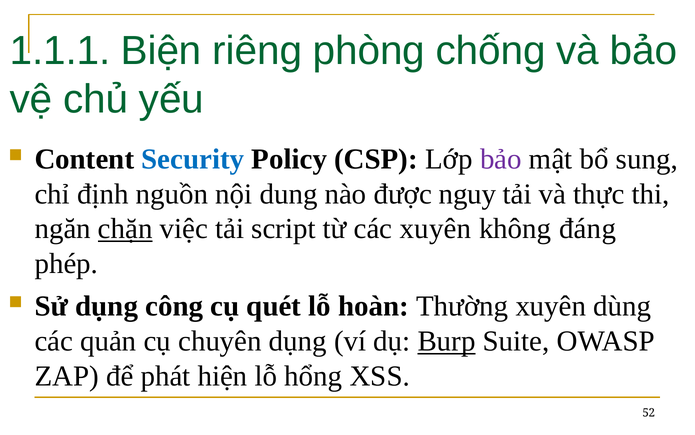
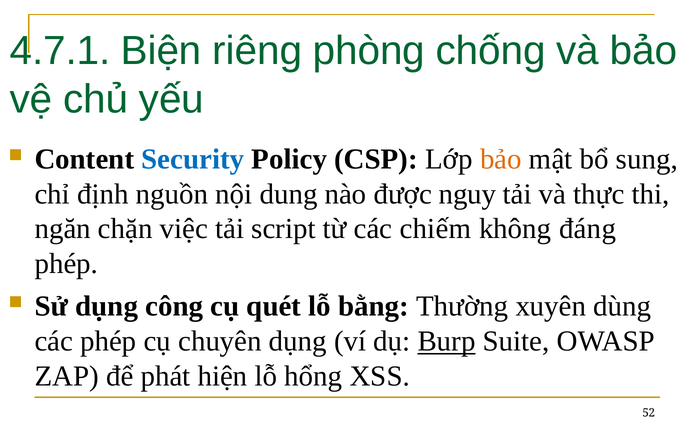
1.1.1: 1.1.1 -> 4.7.1 (60, 51)
bảo colour: purple -> orange (501, 159)
chặn underline: present -> none (125, 229)
các xuyên: xuyên -> chiếm (435, 229)
hoàn: hoàn -> bằng (373, 306)
các quản: quản -> phép (108, 341)
